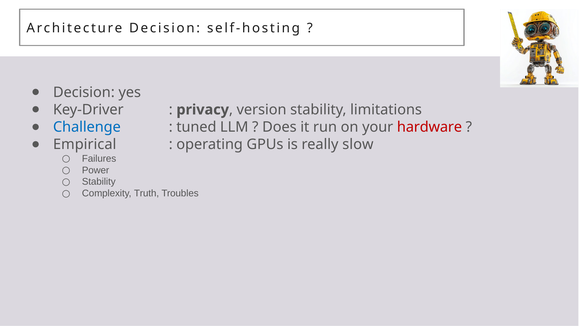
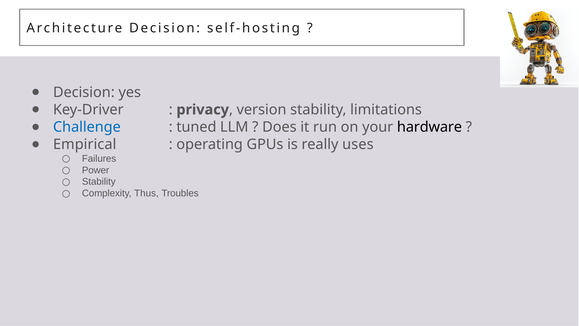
hardware colour: red -> black (430, 127)
slow: slow -> uses (358, 144)
Truth: Truth -> Thus (146, 193)
